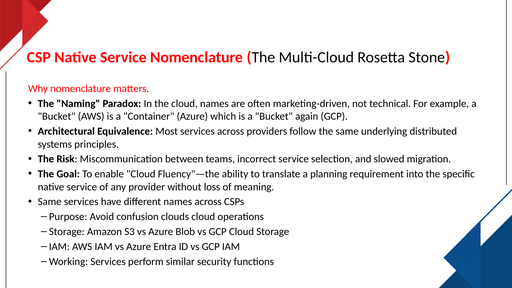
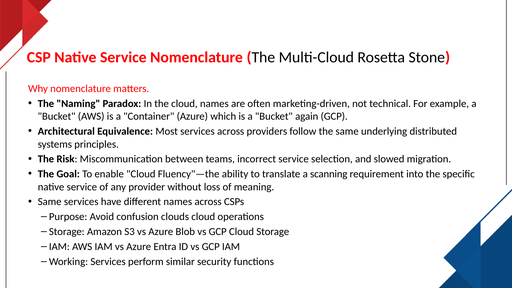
planning: planning -> scanning (329, 174)
